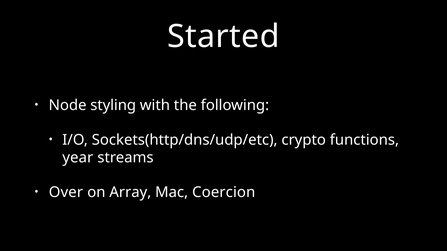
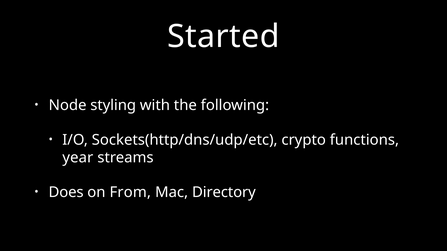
Over: Over -> Does (66, 193)
Array: Array -> From (130, 193)
Coercion: Coercion -> Directory (224, 193)
